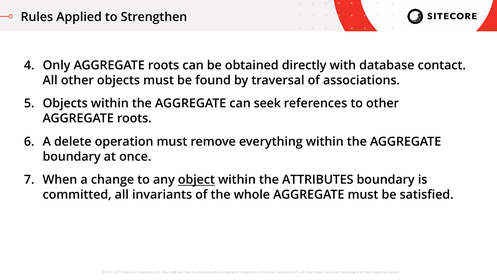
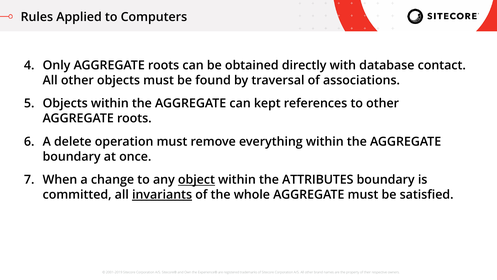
Strengthen: Strengthen -> Computers (154, 17)
seek: seek -> kept (267, 103)
invariants underline: none -> present (162, 194)
